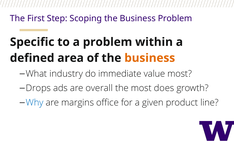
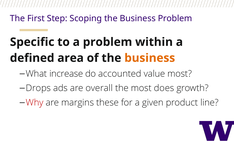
industry: industry -> increase (66, 74)
immediate: immediate -> accounted (120, 74)
Why colour: blue -> red (35, 103)
office: office -> these (108, 103)
